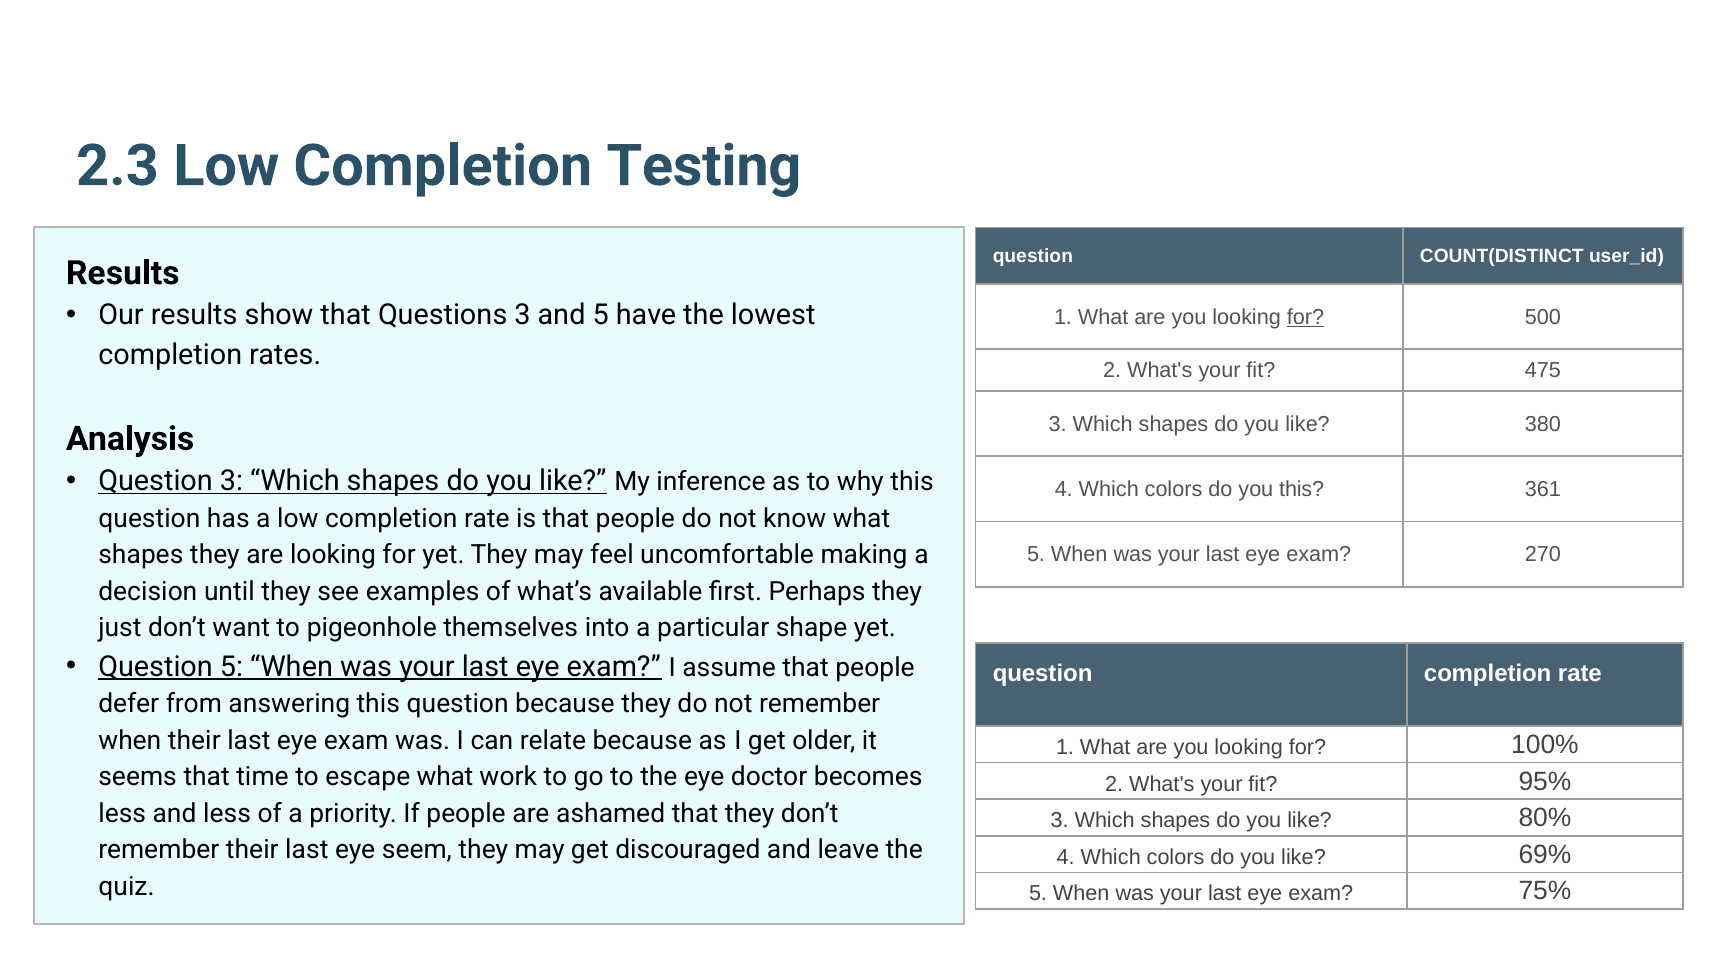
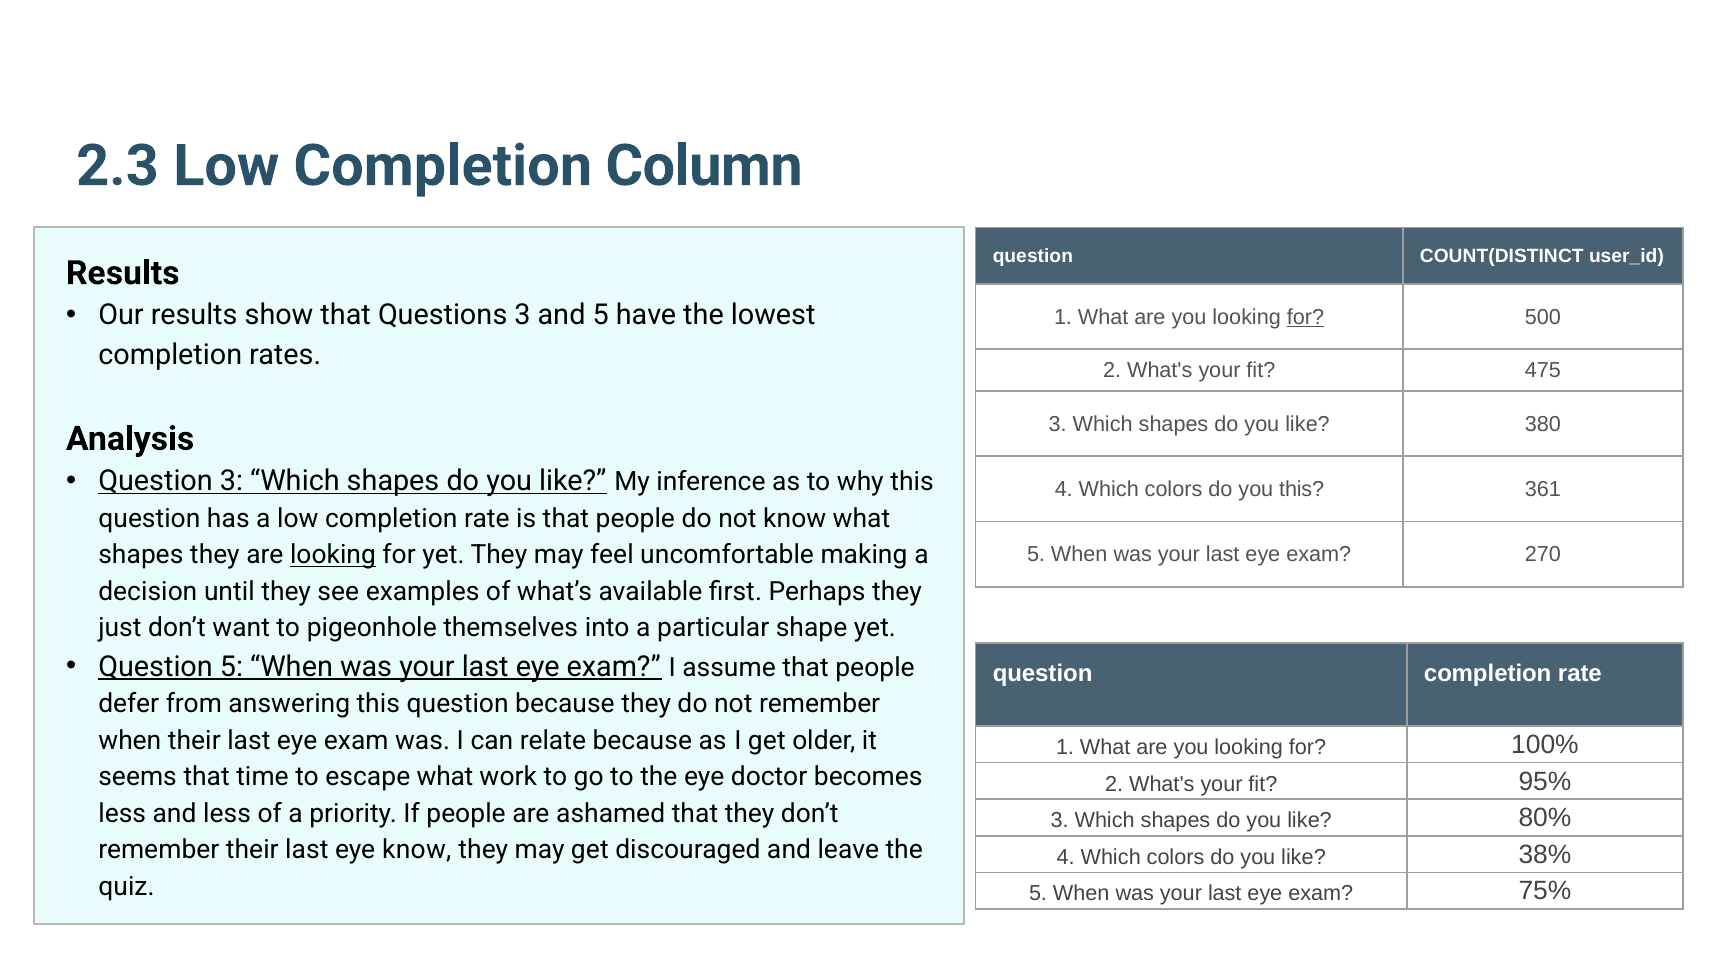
Testing: Testing -> Column (704, 166)
looking underline: none -> present (333, 555)
eye seem: seem -> know (417, 850)
69%: 69% -> 38% (1545, 854)
